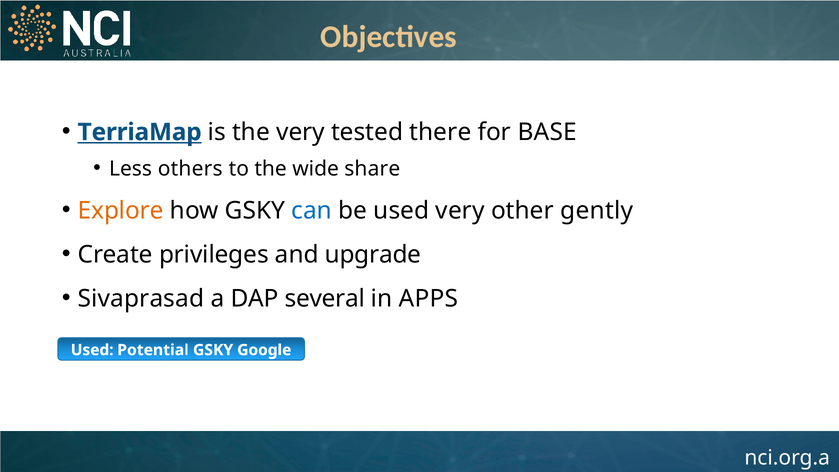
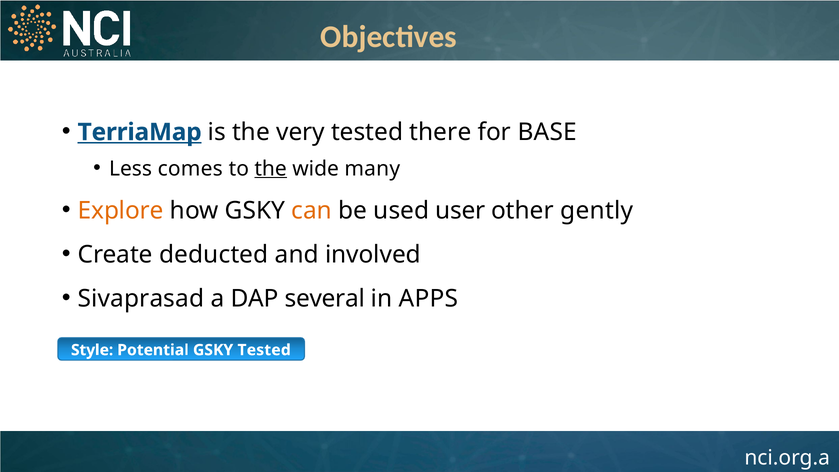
others: others -> comes (190, 169)
the underline: none -> present (271, 169)
share: share -> many (372, 169)
can colour: blue -> orange (312, 211)
used very: very -> user (460, 211)
privileges: privileges -> deducted (214, 255)
upgrade: upgrade -> involved (373, 255)
Used: Used -> Style (92, 350)
GSKY Google: Google -> Tested (264, 350)
